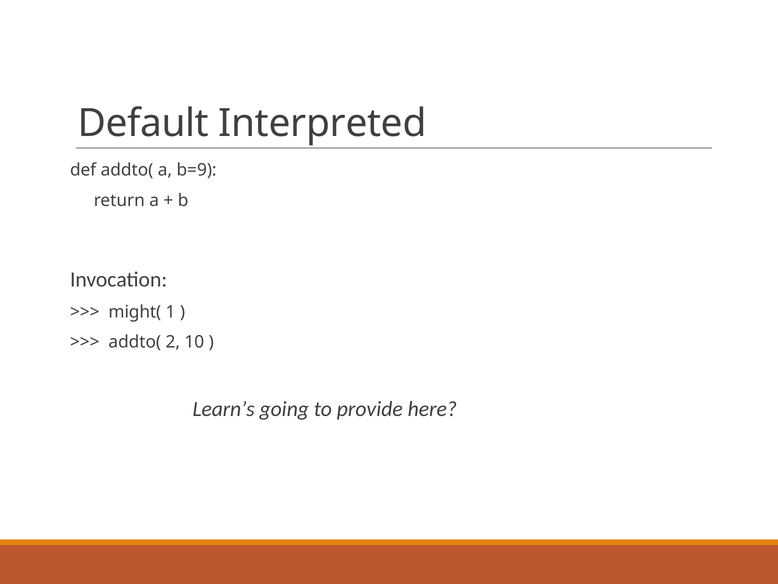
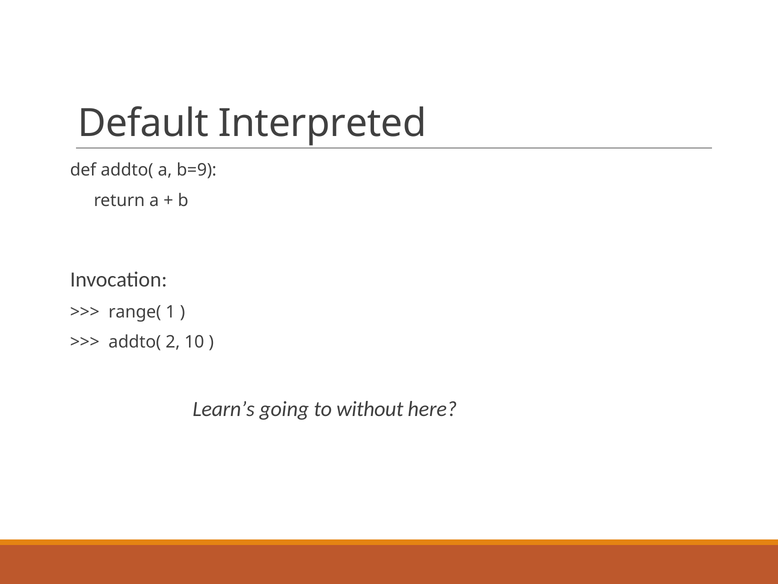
might(: might( -> range( (135, 312)
provide: provide -> without (370, 409)
